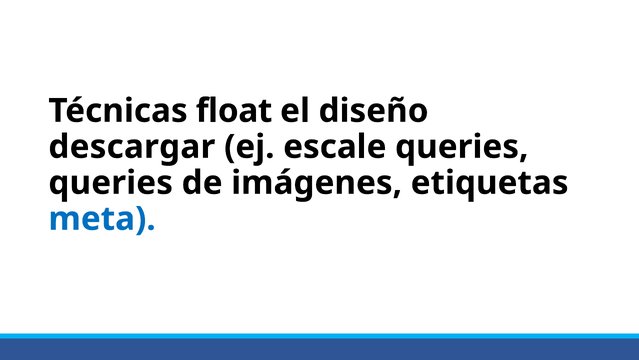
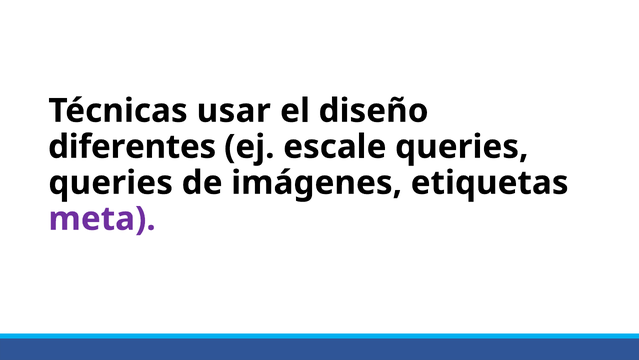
float: float -> usar (234, 111)
descargar: descargar -> diferentes (132, 147)
meta colour: blue -> purple (102, 219)
